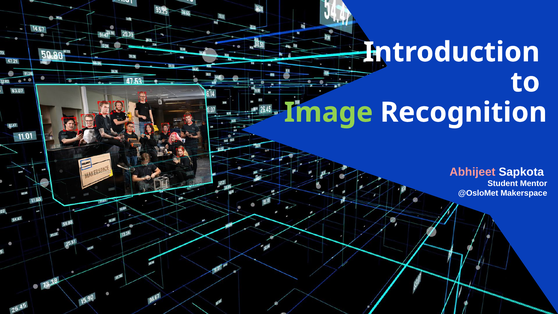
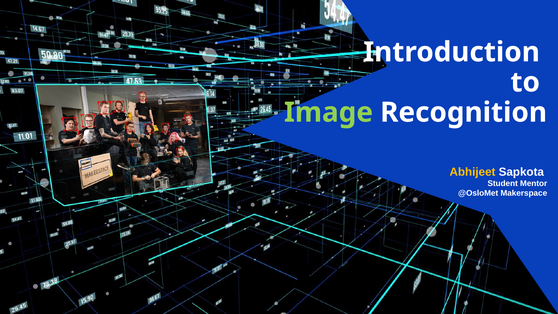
Abhijeet colour: pink -> yellow (473, 172)
